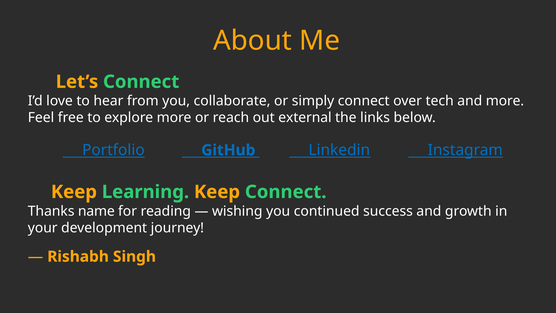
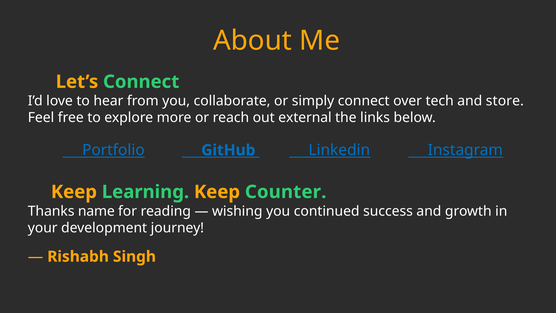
and more: more -> store (505, 101)
Keep Connect: Connect -> Counter (286, 192)
